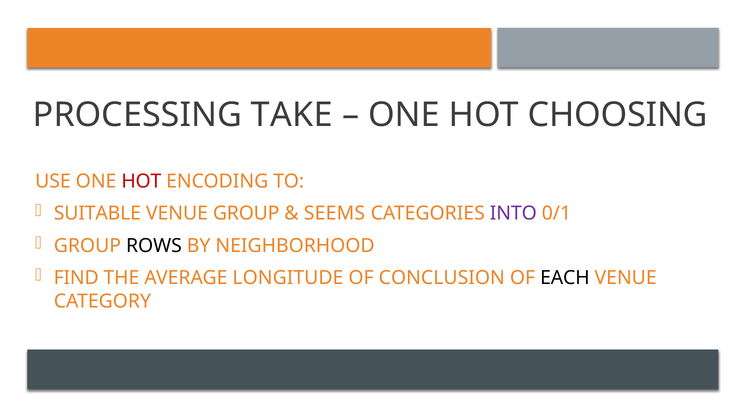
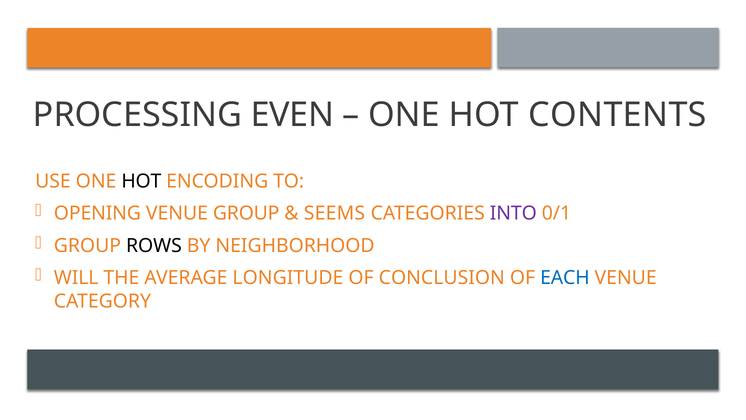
TAKE: TAKE -> EVEN (292, 115)
CHOOSING: CHOOSING -> CONTENTS (617, 115)
HOT colour: red -> black (141, 181)
SUITABLE: SUITABLE -> OPENING (97, 213)
FIND: FIND -> WILL (76, 278)
EACH colour: black -> blue (565, 278)
